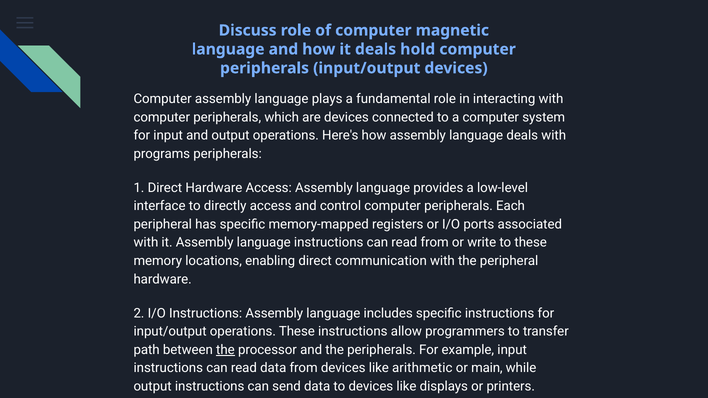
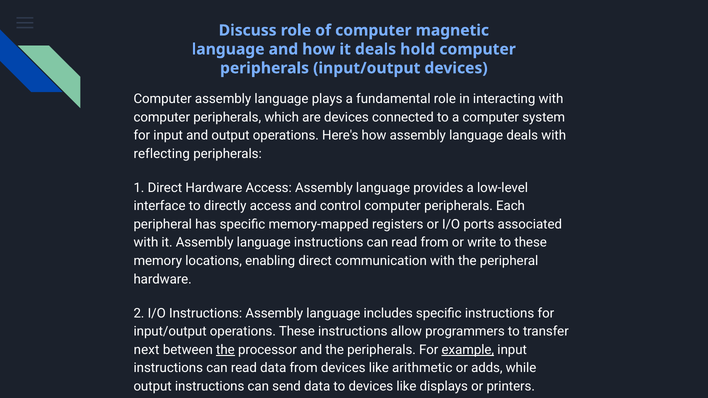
programs: programs -> reflecting (162, 154)
path: path -> next (147, 350)
example underline: none -> present (468, 350)
main: main -> adds (487, 368)
